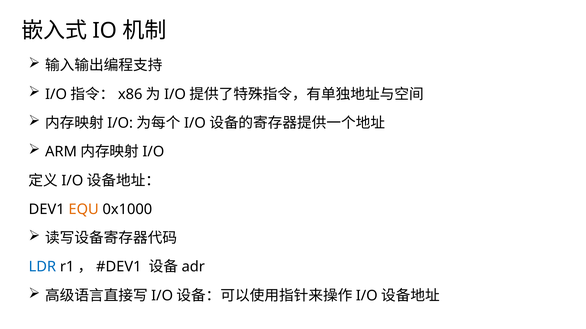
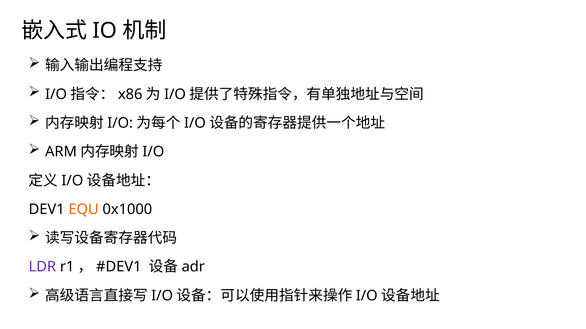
LDR colour: blue -> purple (42, 267)
